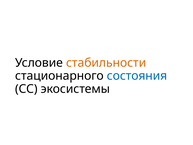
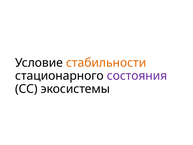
состояния colour: blue -> purple (137, 76)
